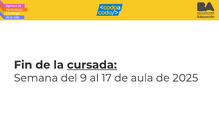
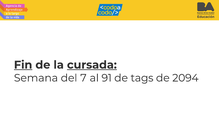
Fin underline: none -> present (23, 65)
9: 9 -> 7 (83, 78)
17: 17 -> 91 (107, 78)
aula: aula -> tags (142, 78)
2025: 2025 -> 2094 (185, 78)
